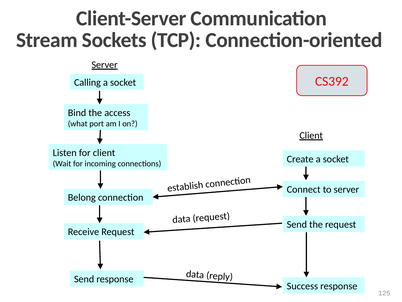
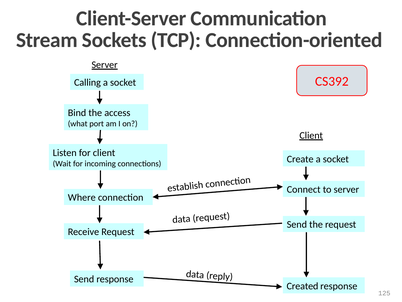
Belong: Belong -> Where (82, 197)
Success: Success -> Created (303, 286)
